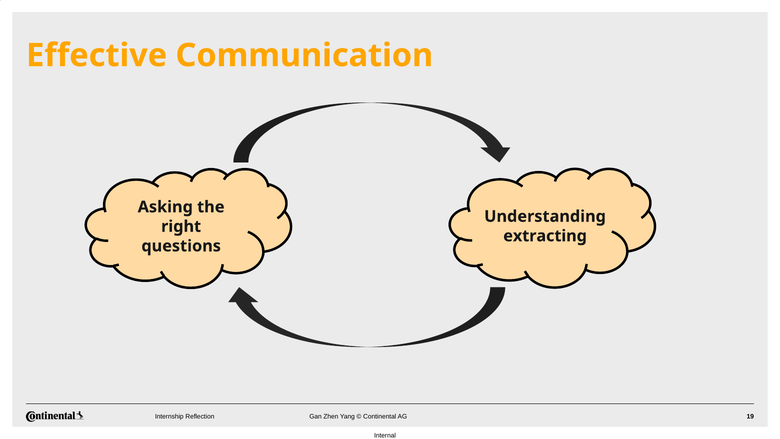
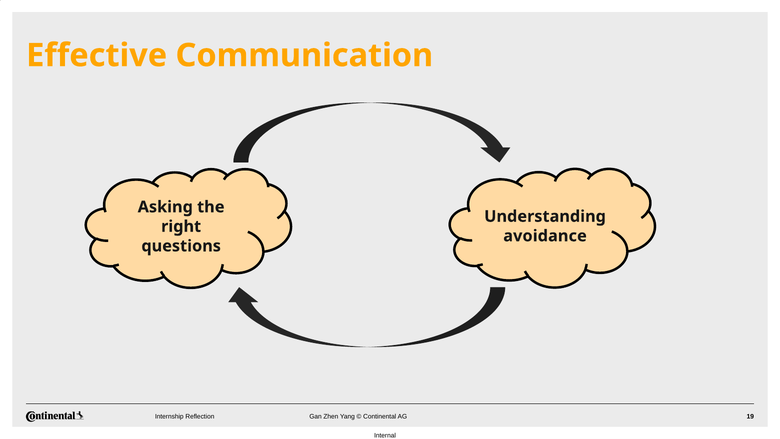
extracting: extracting -> avoidance (545, 236)
